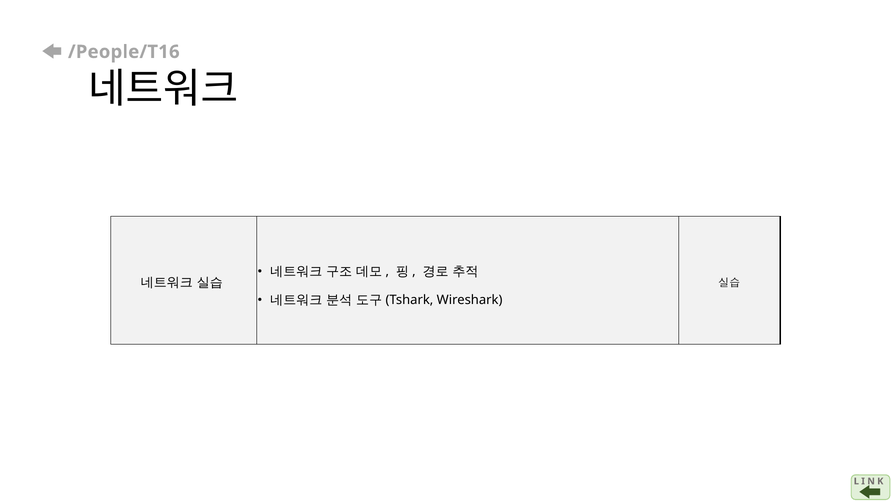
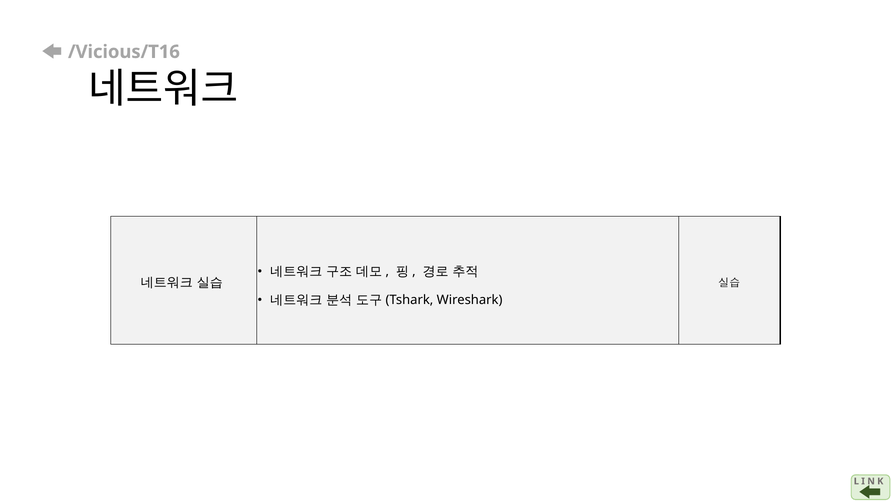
/People/T16: /People/T16 -> /Vicious/T16 (124, 52)
